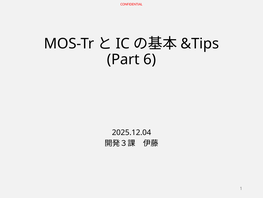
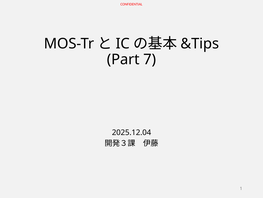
6: 6 -> 7 (150, 59)
